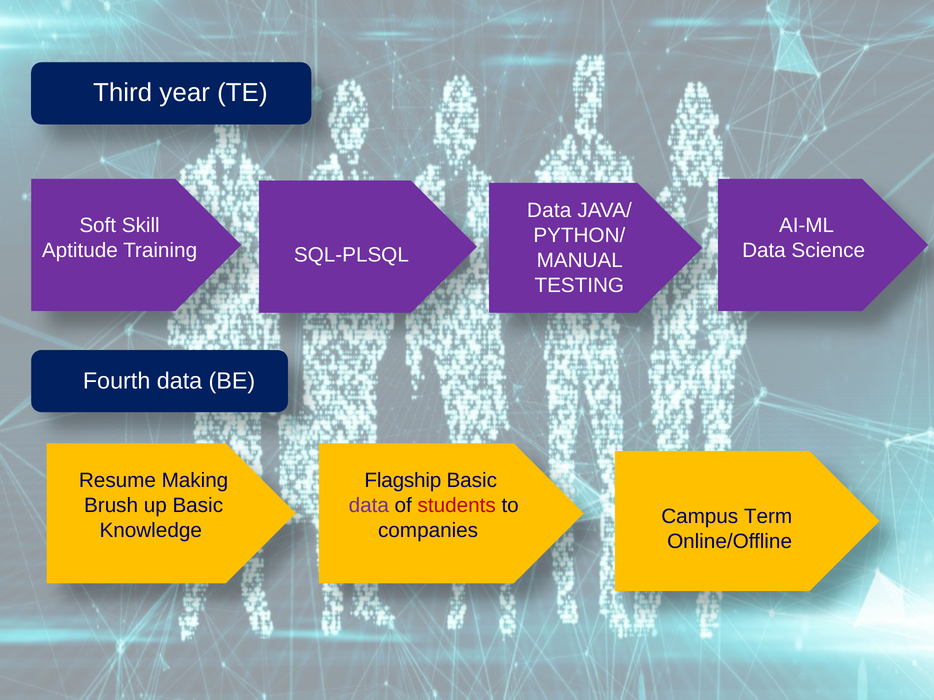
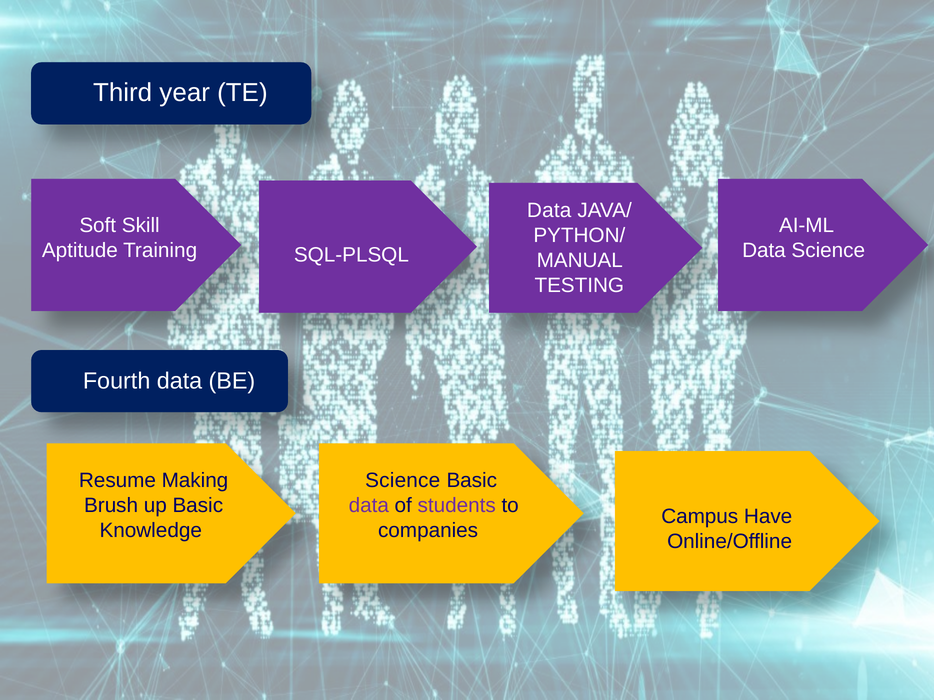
Flagship: Flagship -> Science (403, 481)
students colour: red -> purple (457, 506)
Term: Term -> Have (768, 517)
